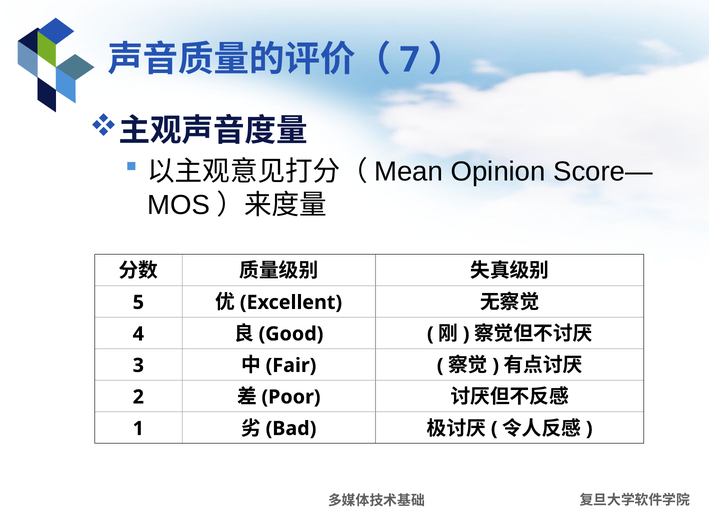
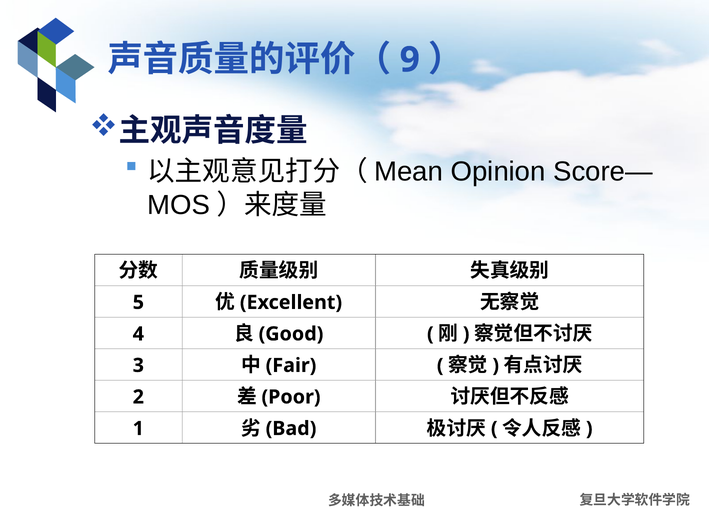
7: 7 -> 9 (410, 60)
